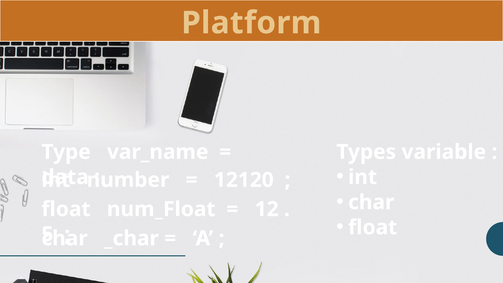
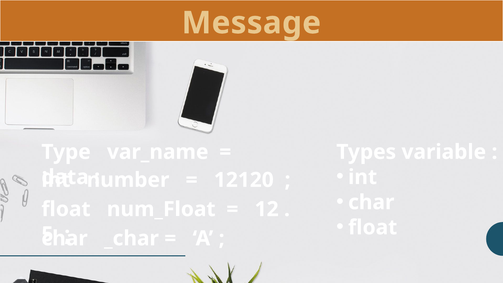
Platform: Platform -> Message (251, 23)
